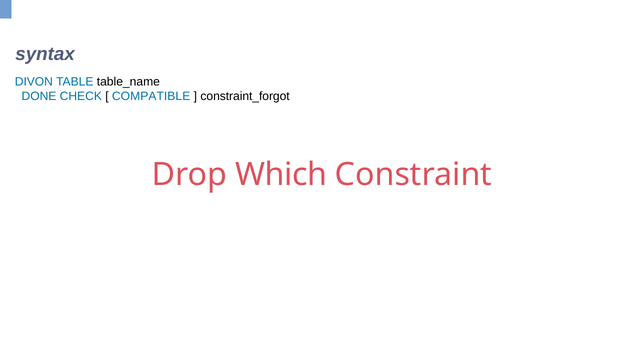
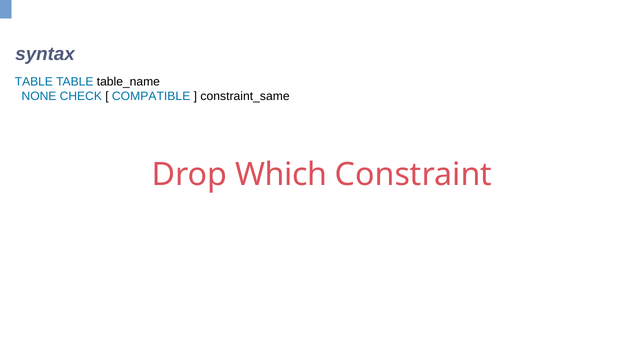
DIVON: DIVON -> TABLE (34, 82)
DONE: DONE -> NONE (39, 96)
constraint_forgot: constraint_forgot -> constraint_same (245, 96)
